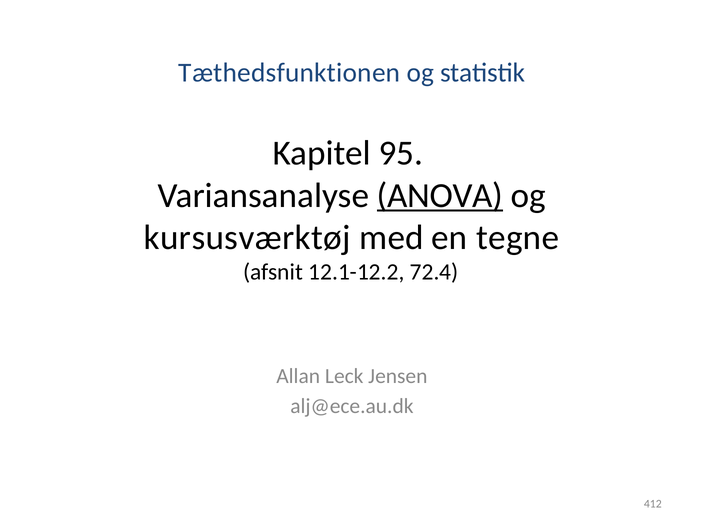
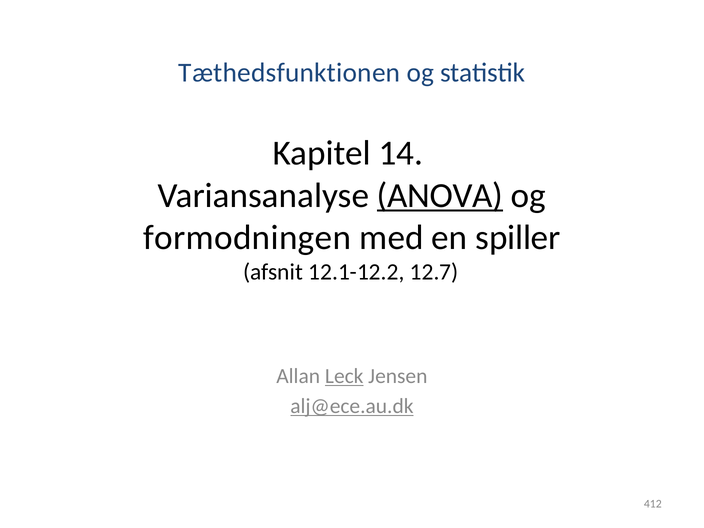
95: 95 -> 14 (401, 153)
kursusværktøj: kursusværktøj -> formodningen (247, 238)
tegne: tegne -> spiller (518, 238)
72.4: 72.4 -> 12.7 (434, 272)
Leck underline: none -> present (344, 376)
alj@ece.au.dk underline: none -> present (352, 406)
